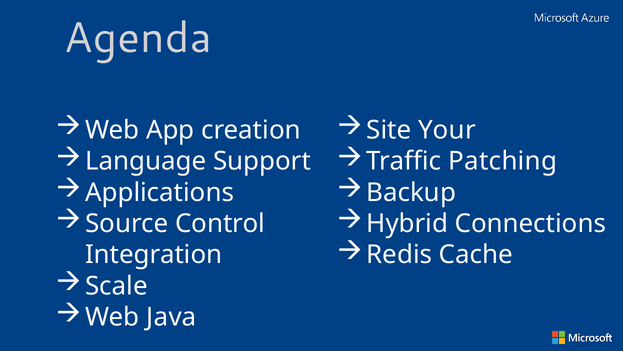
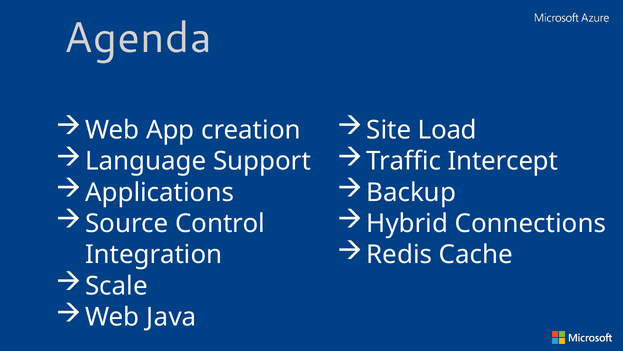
Your: Your -> Load (447, 130)
Patching: Patching -> Intercept (503, 161)
